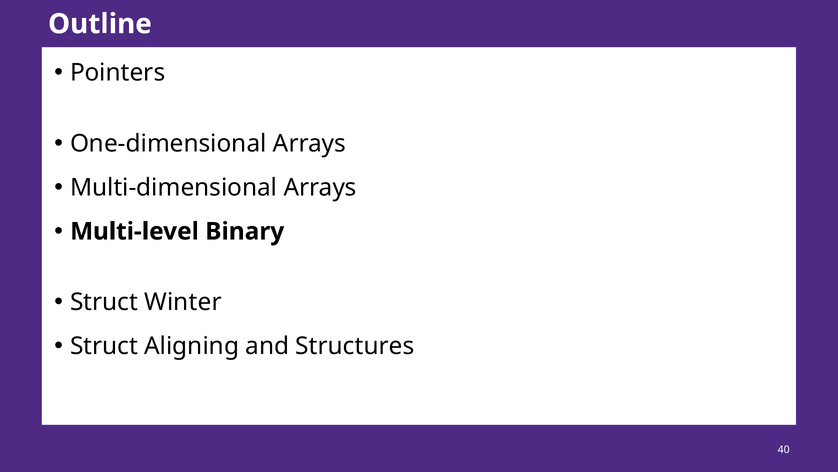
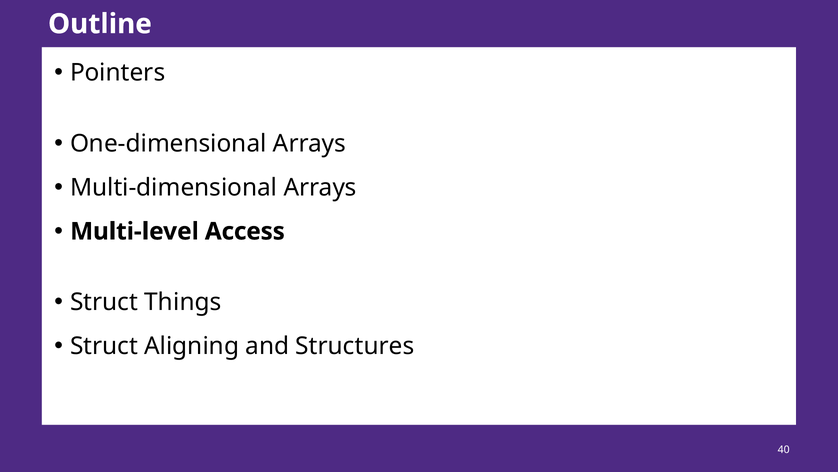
Binary: Binary -> Access (245, 231)
Winter: Winter -> Things (183, 302)
